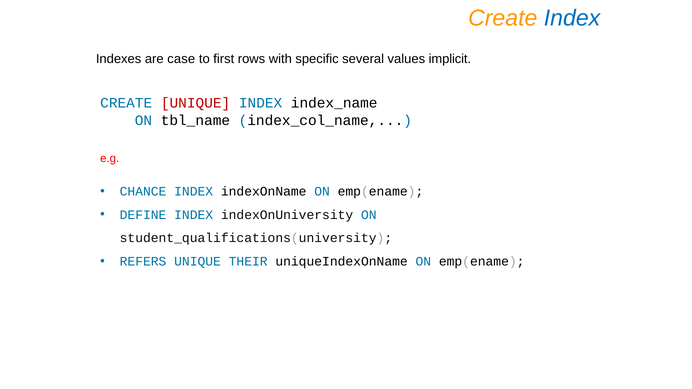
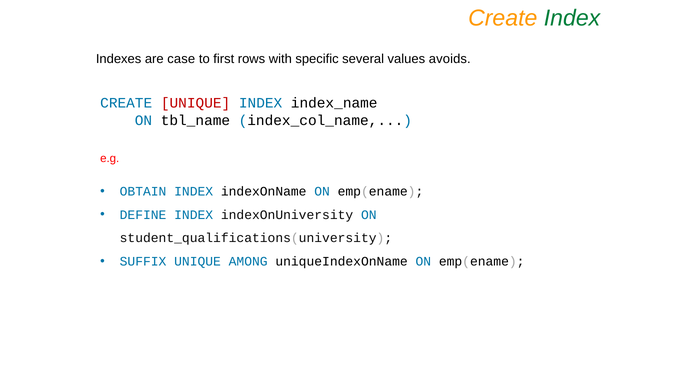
Index colour: blue -> green (572, 18)
implicit: implicit -> avoids (450, 59)
CHANCE: CHANCE -> OBTAIN (143, 192)
REFERS: REFERS -> SUFFIX (143, 262)
THEIR: THEIR -> AMONG (248, 262)
